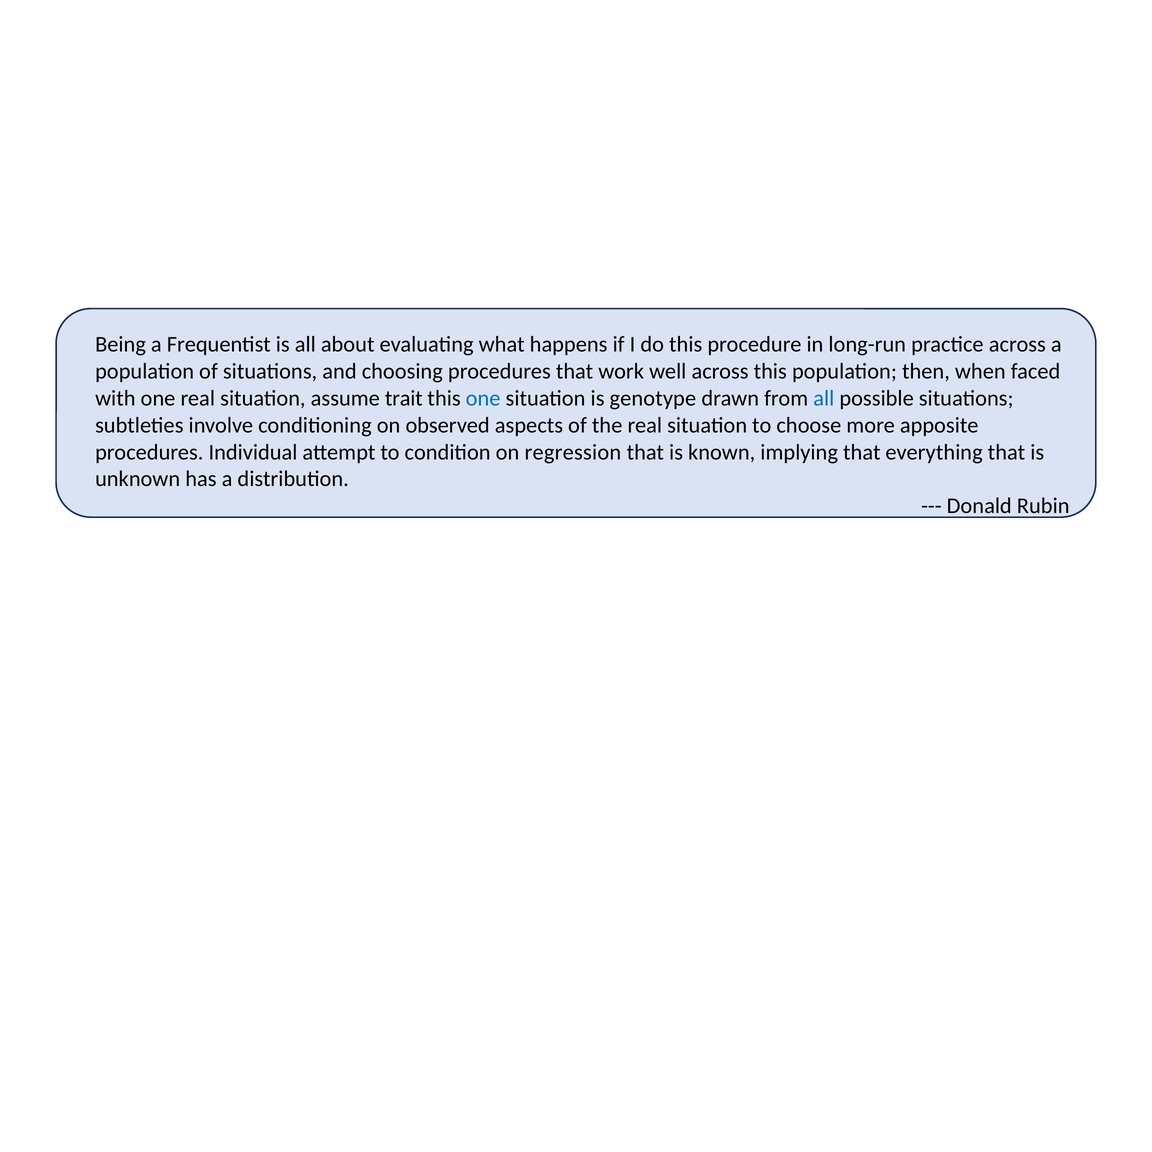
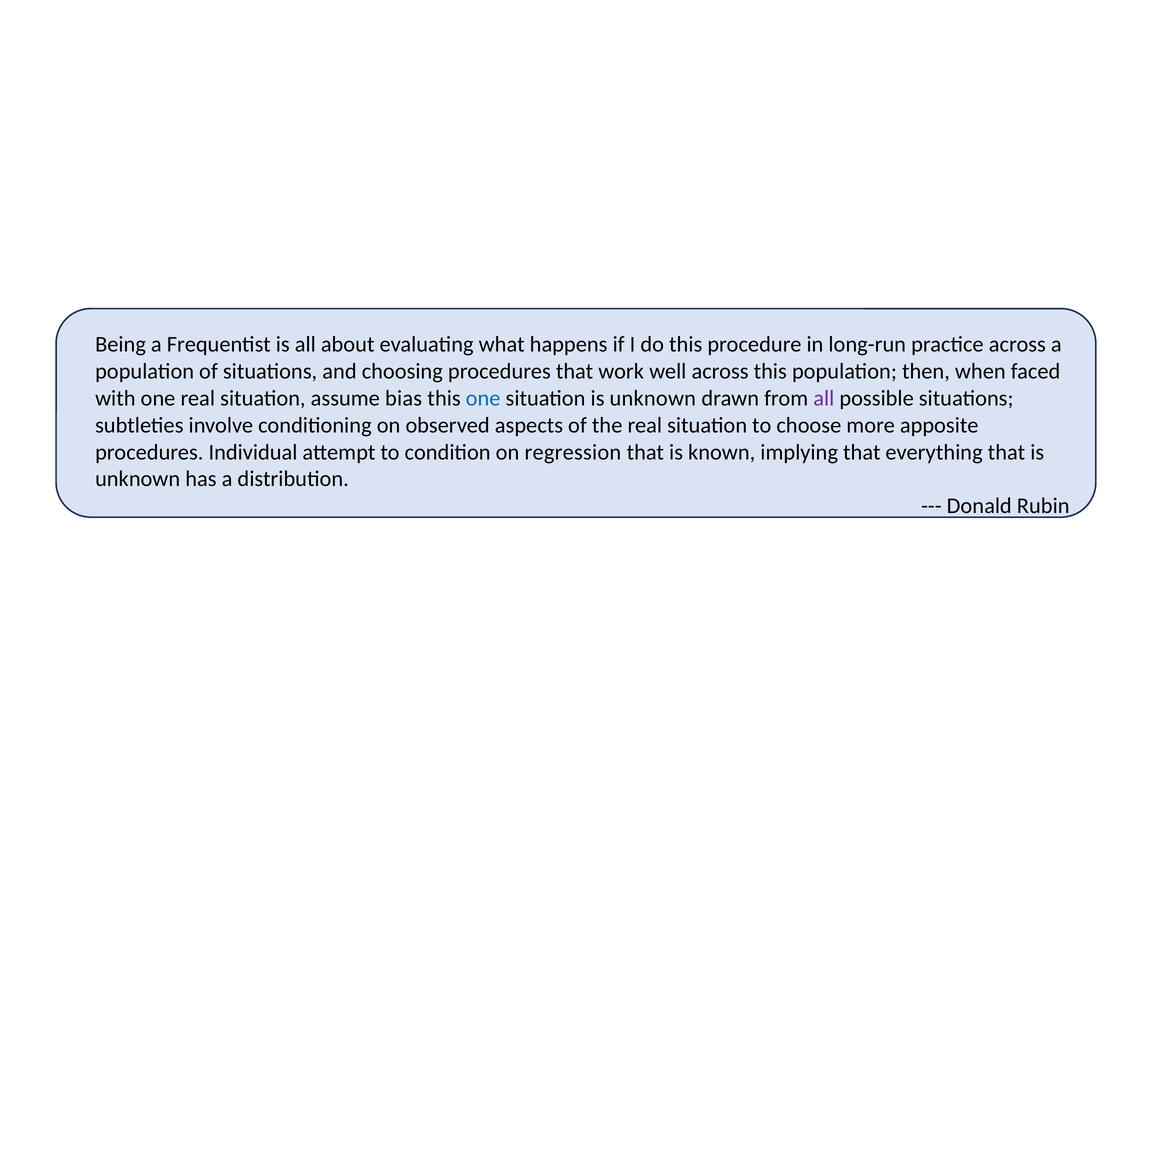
trait: trait -> bias (404, 398)
situation is genotype: genotype -> unknown (653, 398)
all colour: blue -> purple (824, 398)
